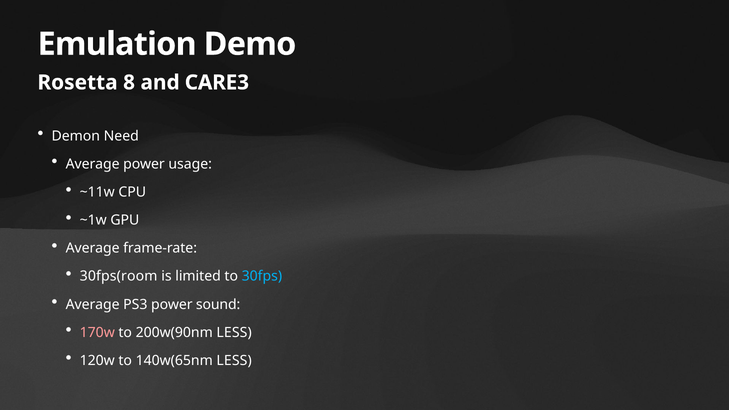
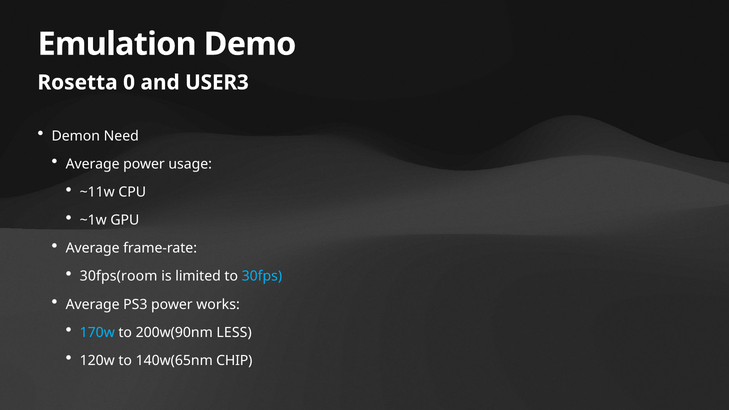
8: 8 -> 0 (129, 83)
CARE3: CARE3 -> USER3 (217, 83)
sound: sound -> works (218, 304)
170w colour: pink -> light blue (97, 333)
140w(65nm LESS: LESS -> CHIP (234, 361)
